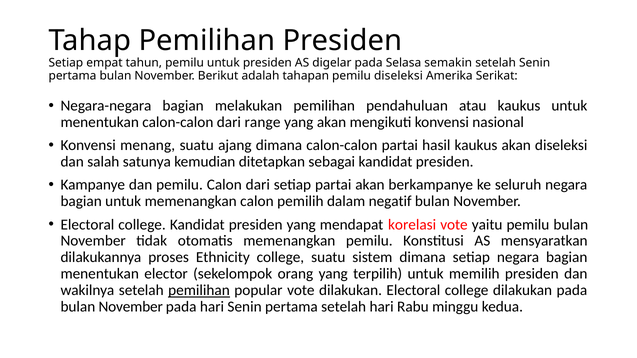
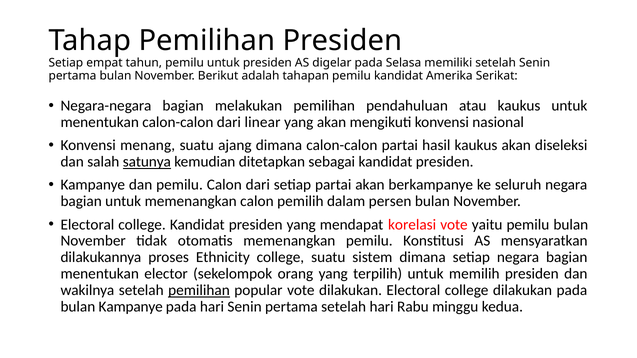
semakin: semakin -> memiliki (448, 63)
pemilu diseleksi: diseleksi -> kandidat (399, 76)
range: range -> linear (263, 122)
satunya underline: none -> present (147, 162)
negatif: negatif -> persen (390, 202)
November: November -> Kampanye (131, 307)
